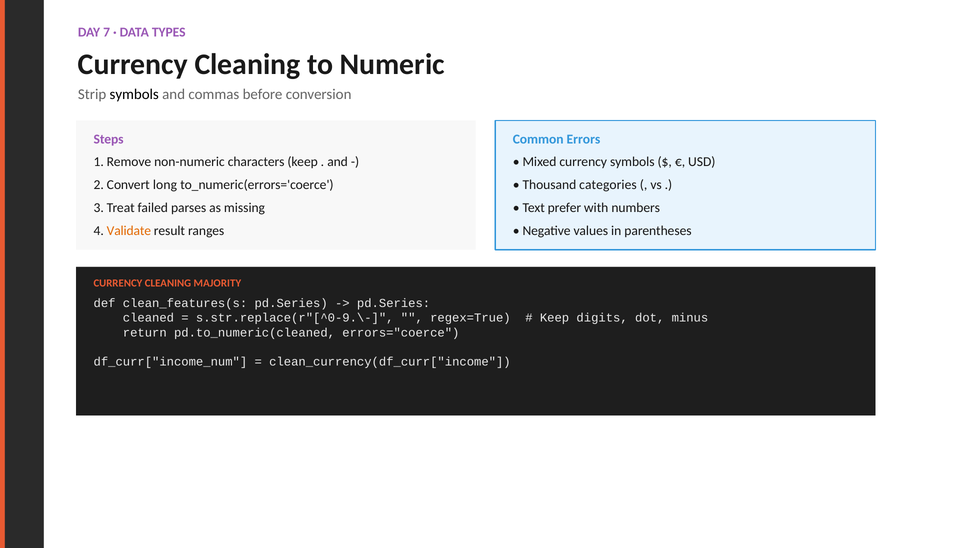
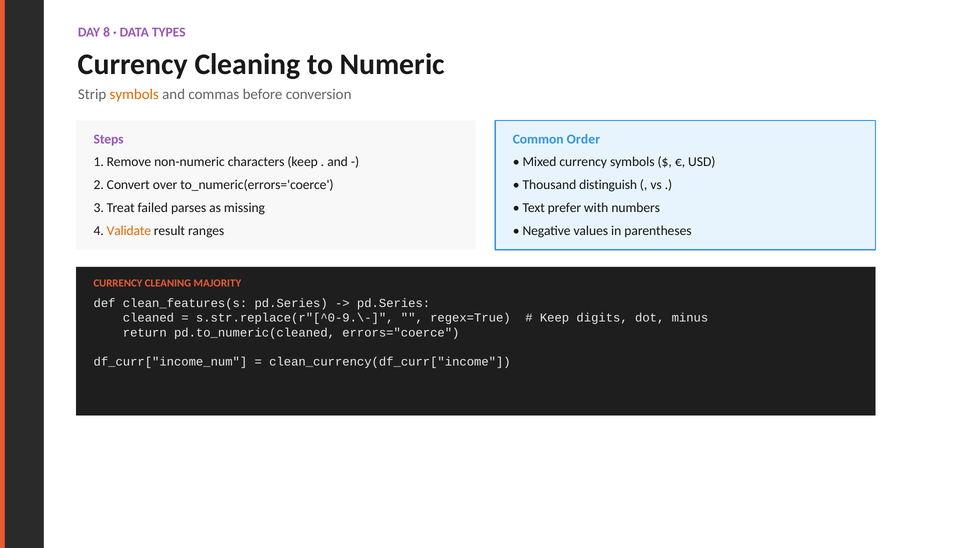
7: 7 -> 8 (107, 32)
symbols colour: black -> orange (134, 95)
Errors: Errors -> Order (583, 139)
long: long -> over (165, 185)
categories: categories -> distinguish (608, 185)
